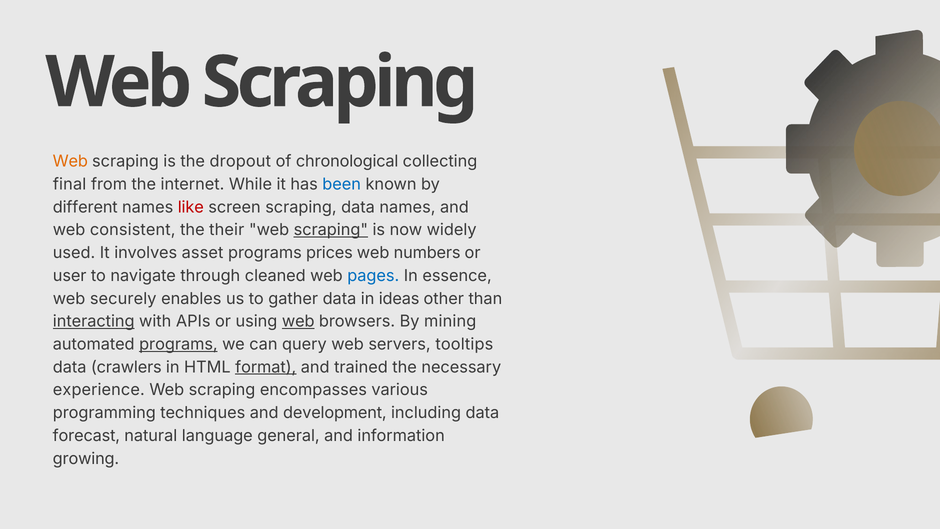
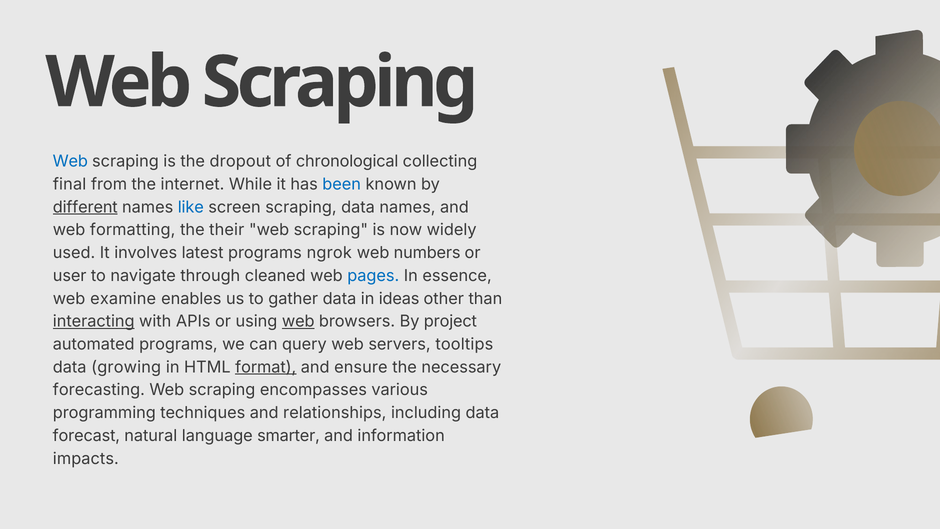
Web colour: orange -> blue (70, 161)
different underline: none -> present (85, 207)
like colour: red -> blue (191, 207)
consistent: consistent -> formatting (133, 230)
scraping underline: present -> none (331, 230)
asset: asset -> latest (203, 253)
prices: prices -> ngrok (329, 253)
securely: securely -> examine (123, 298)
mining: mining -> project (450, 321)
programs underline: present -> none (178, 344)
crawlers: crawlers -> growing (126, 367)
trained: trained -> ensure (361, 367)
experience: experience -> forecasting (99, 390)
development: development -> relationships (335, 413)
general: general -> smarter (289, 436)
growing: growing -> impacts (86, 458)
